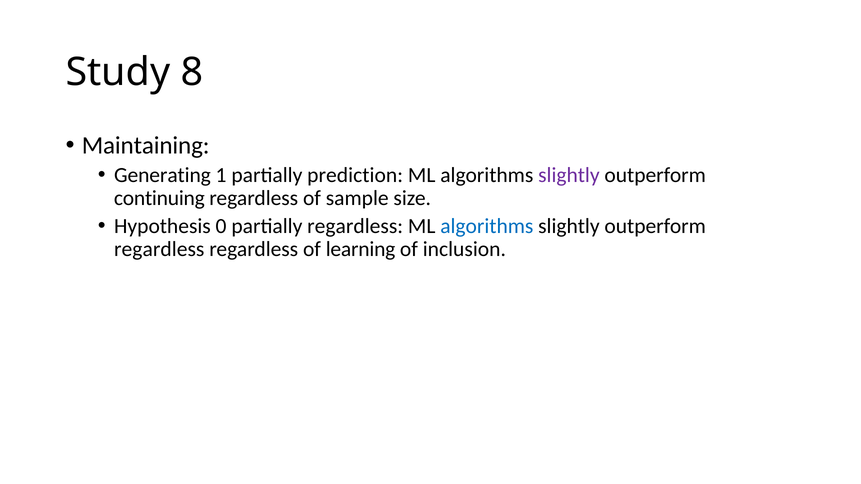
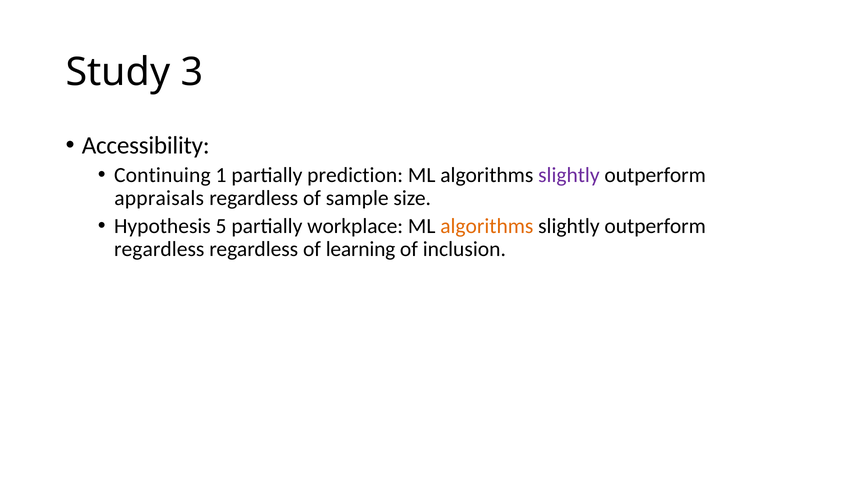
8: 8 -> 3 (192, 72)
Maintaining: Maintaining -> Accessibility (146, 146)
Generating: Generating -> Continuing (162, 175)
continuing: continuing -> appraisals (159, 198)
0: 0 -> 5 (221, 226)
partially regardless: regardless -> workplace (355, 226)
algorithms colour: blue -> orange (487, 226)
